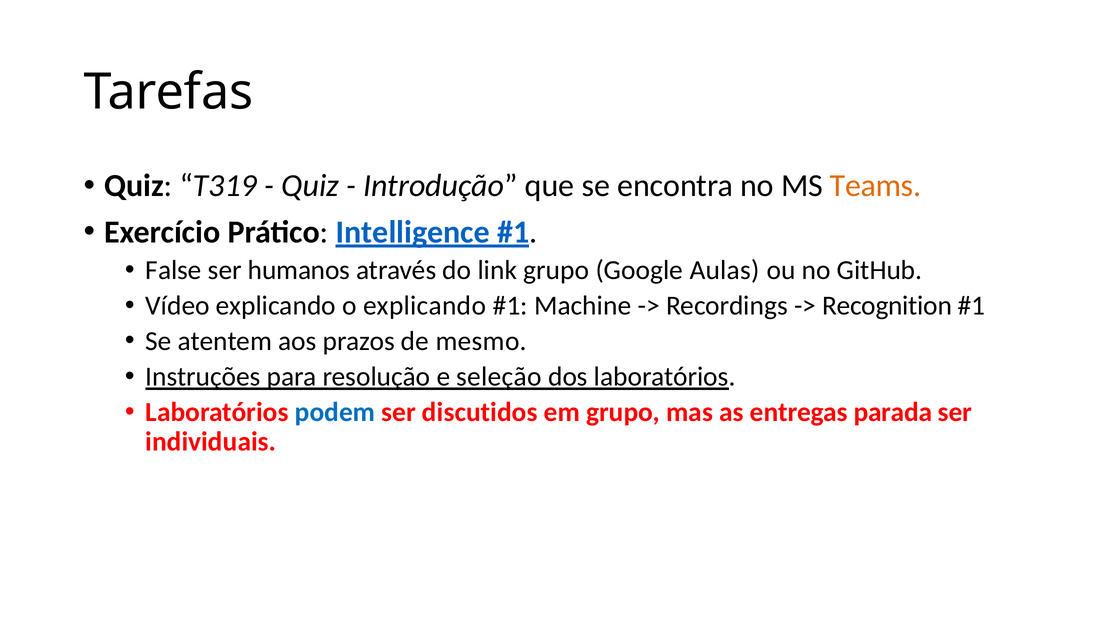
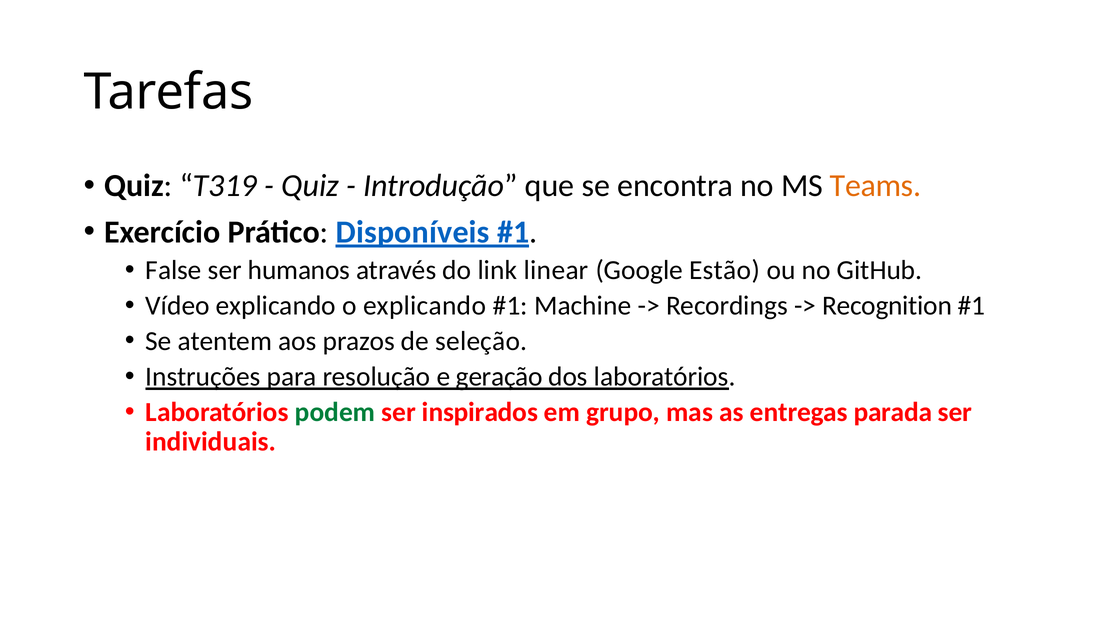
Intelligence: Intelligence -> Disponíveis (413, 232)
link grupo: grupo -> linear (556, 270)
Aulas: Aulas -> Estão (725, 270)
mesmo: mesmo -> seleção (481, 341)
seleção: seleção -> geração (499, 377)
podem colour: blue -> green (335, 412)
discutidos: discutidos -> inspirados (480, 412)
